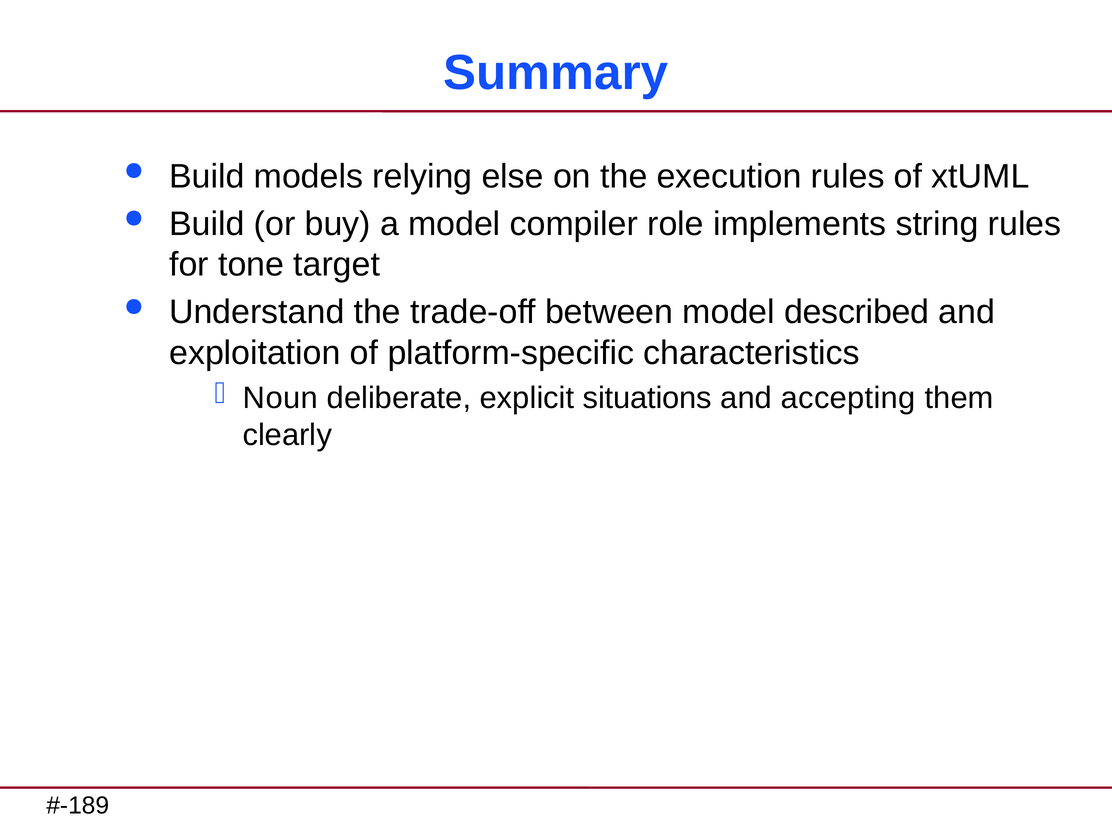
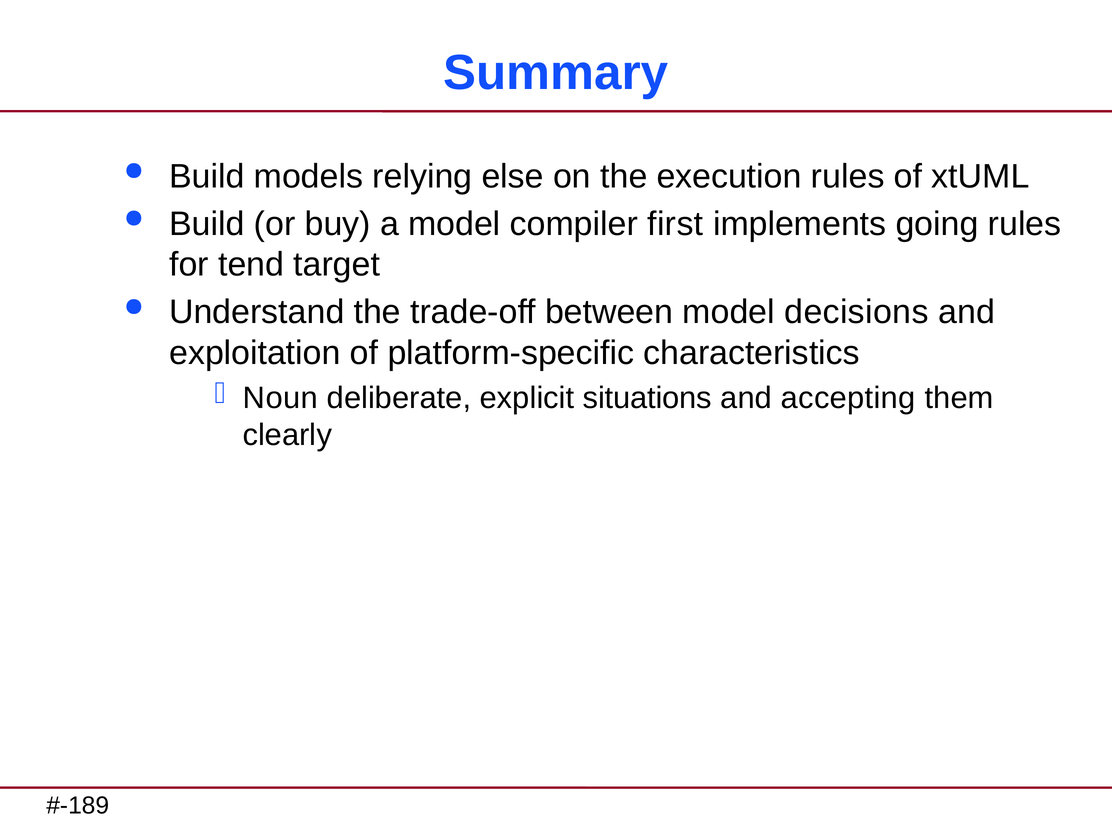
role: role -> first (675, 224)
string: string -> going (937, 224)
tone: tone -> tend (251, 265)
described: described -> decisions (856, 312)
